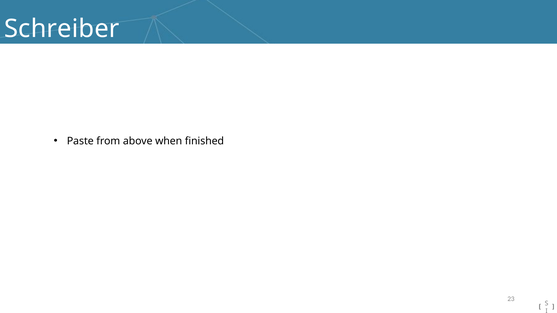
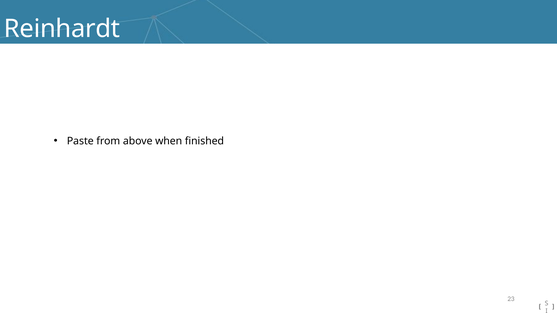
Schreiber: Schreiber -> Reinhardt (62, 29)
